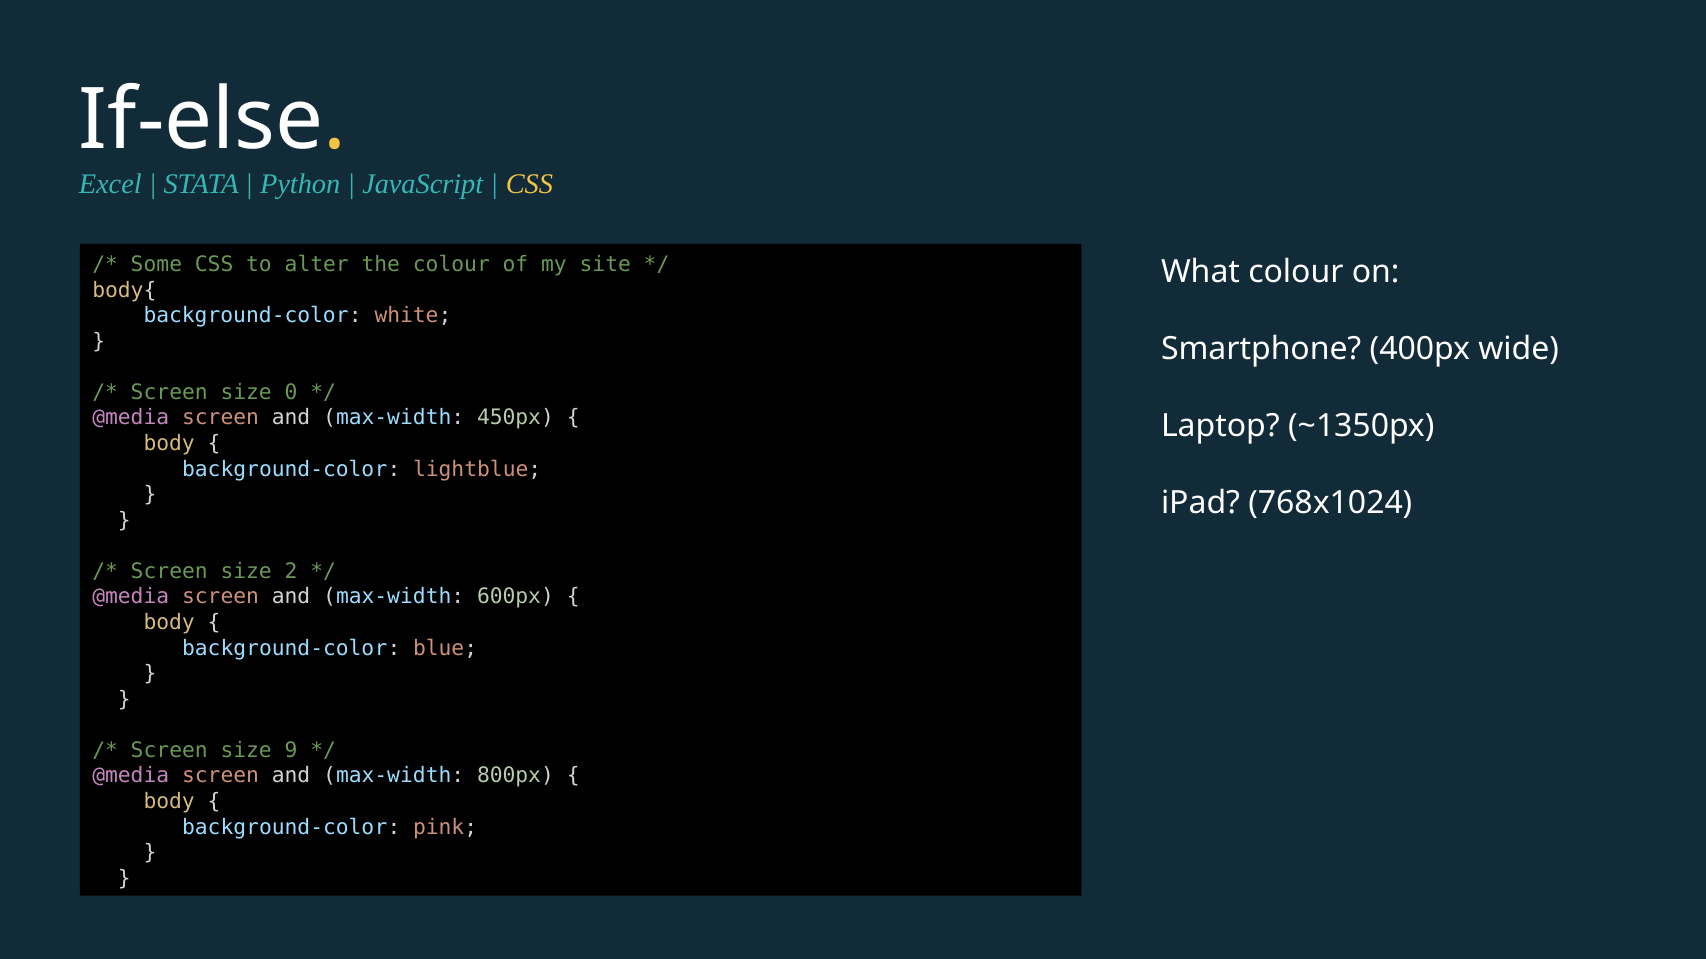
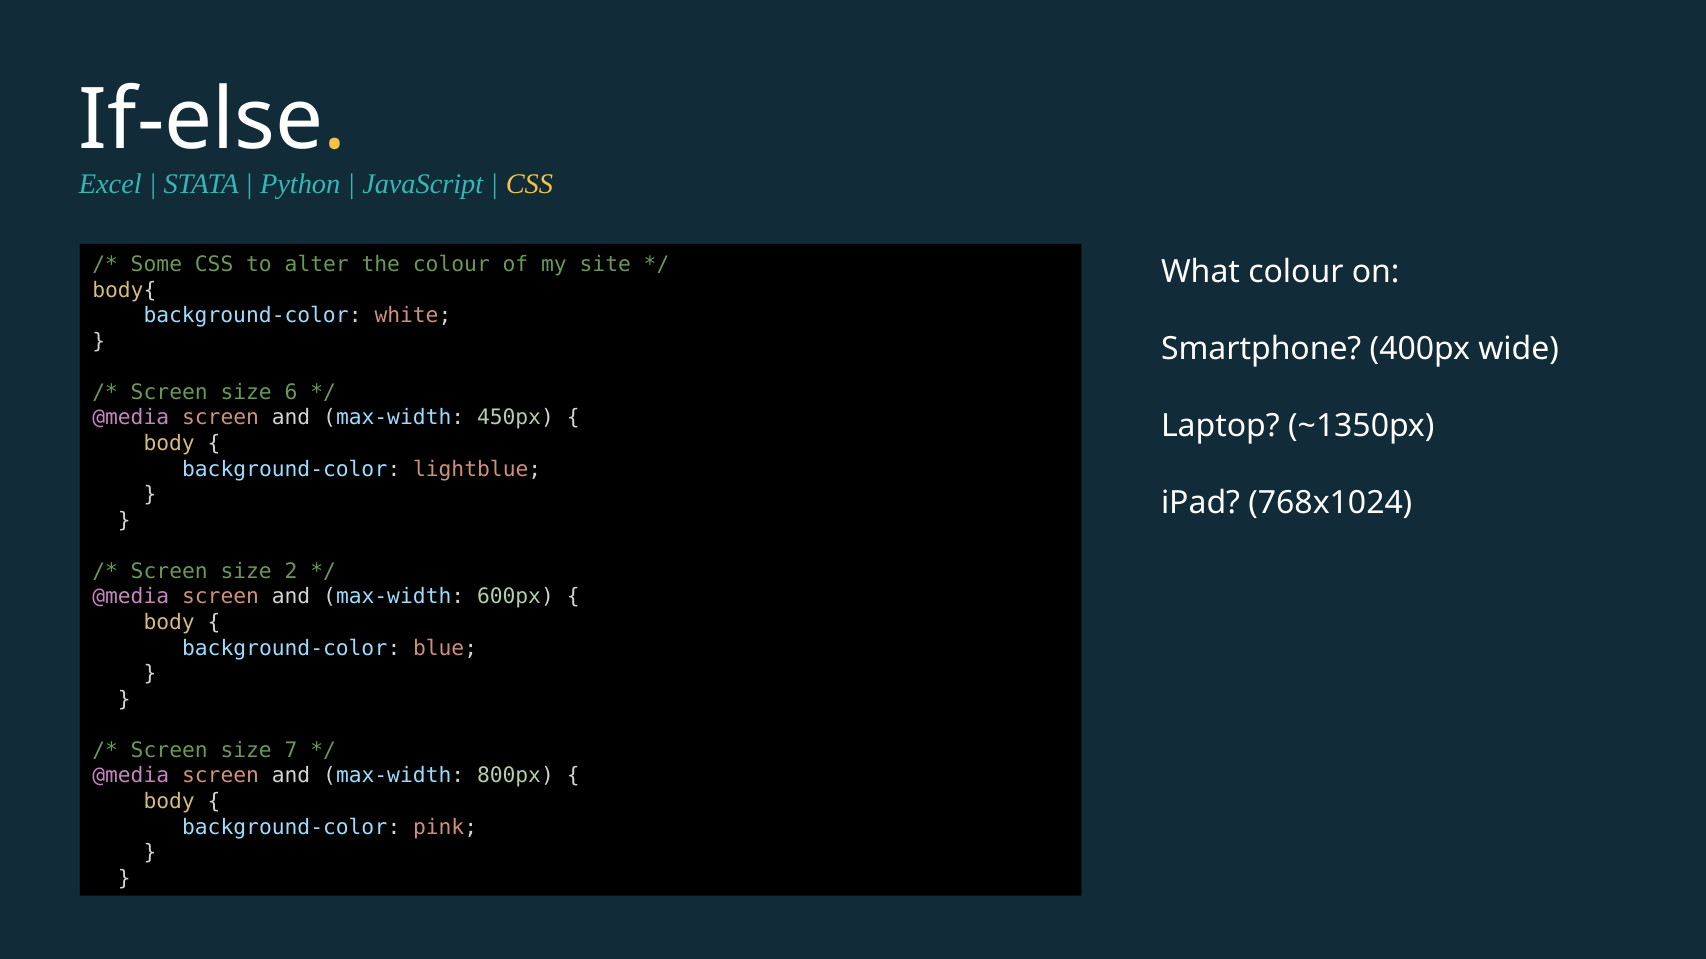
0: 0 -> 6 (291, 393)
9: 9 -> 7 (291, 751)
